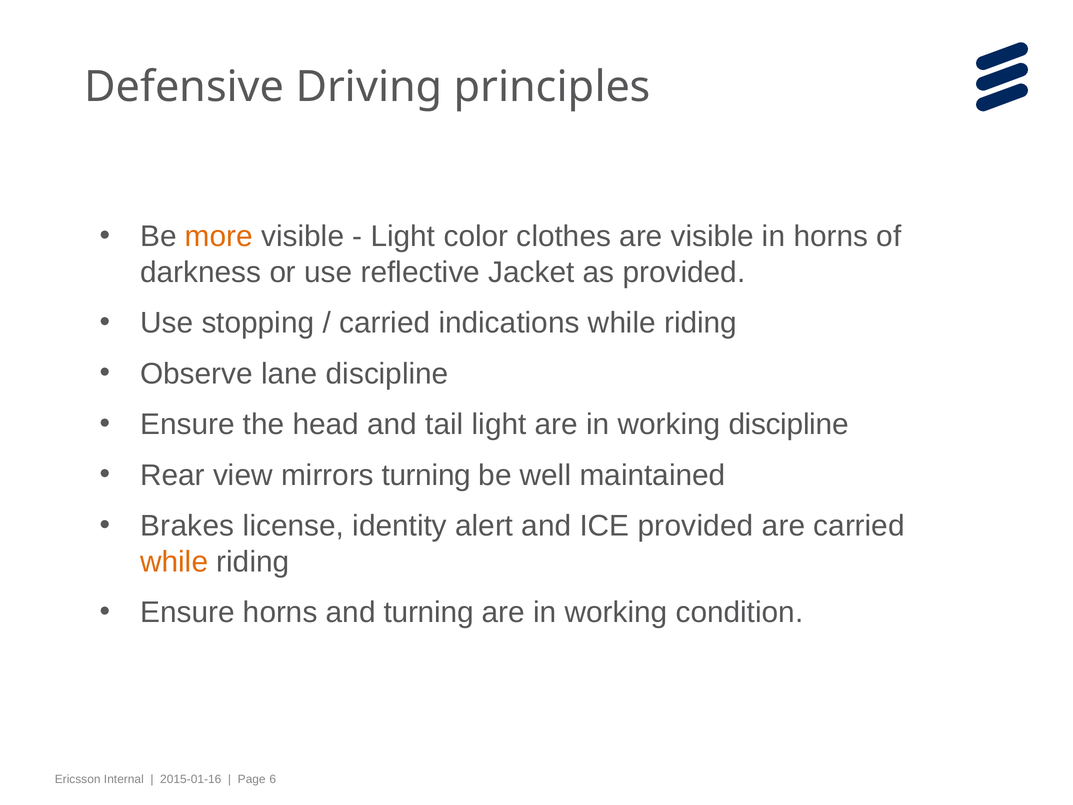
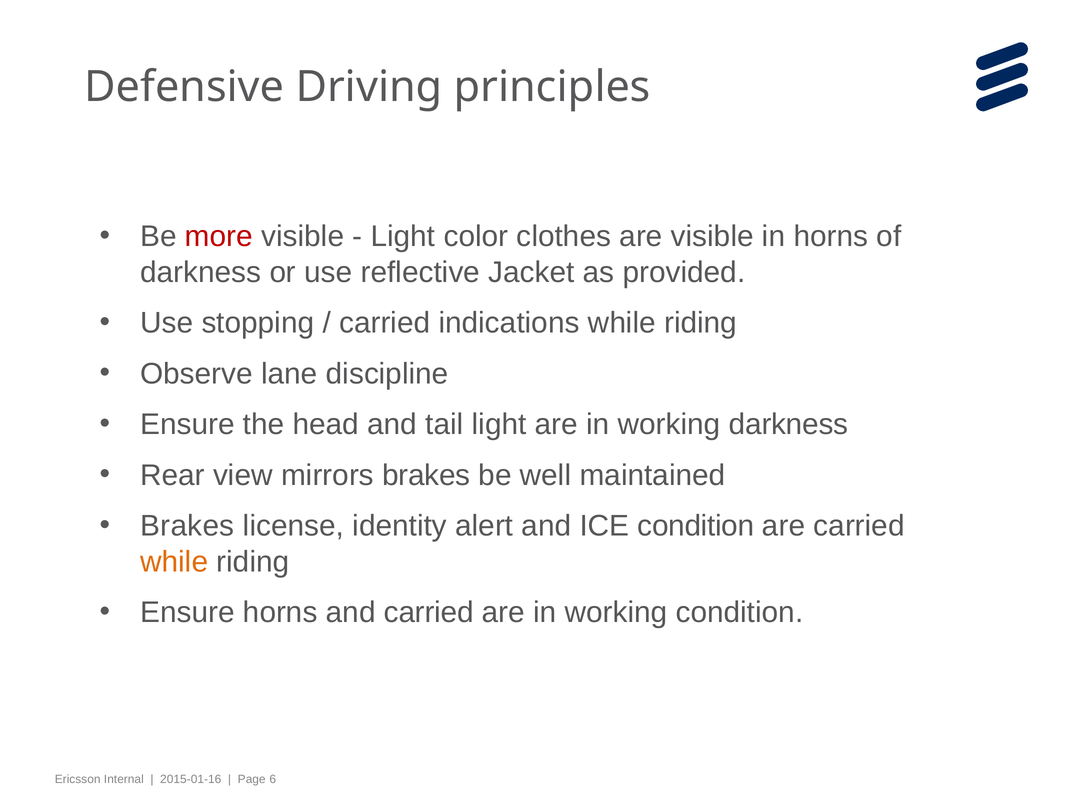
more colour: orange -> red (219, 236)
working discipline: discipline -> darkness (789, 424)
mirrors turning: turning -> brakes (426, 475)
ICE provided: provided -> condition (696, 526)
and turning: turning -> carried (429, 612)
